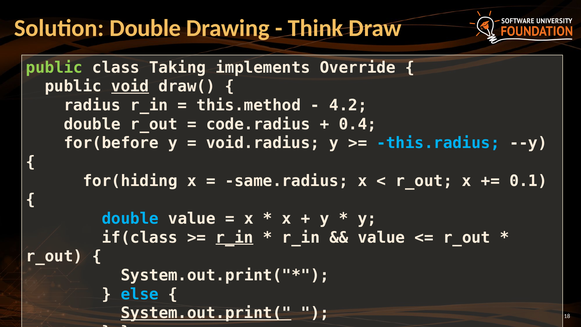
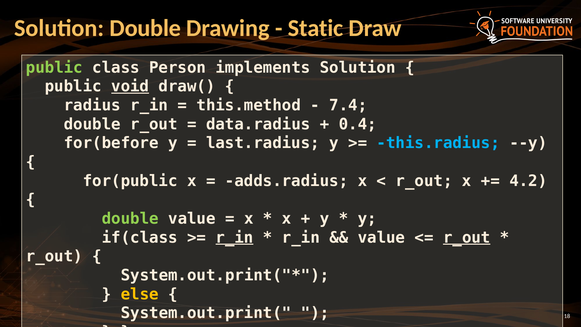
Think: Think -> Static (316, 28)
Taking: Taking -> Person (178, 68)
implements Override: Override -> Solution (358, 68)
4.2: 4.2 -> 7.4 (348, 105)
code.radius: code.radius -> data.radius (258, 124)
void.radius: void.radius -> last.radius (263, 143)
for(hiding: for(hiding -> for(public (130, 181)
same.radius: same.radius -> adds.radius (287, 181)
0.1: 0.1 -> 4.2 (528, 181)
double colour: light blue -> light green (130, 219)
r_out underline: none -> present (467, 237)
else colour: light blue -> yellow (140, 294)
System.out.print( underline: present -> none (206, 313)
